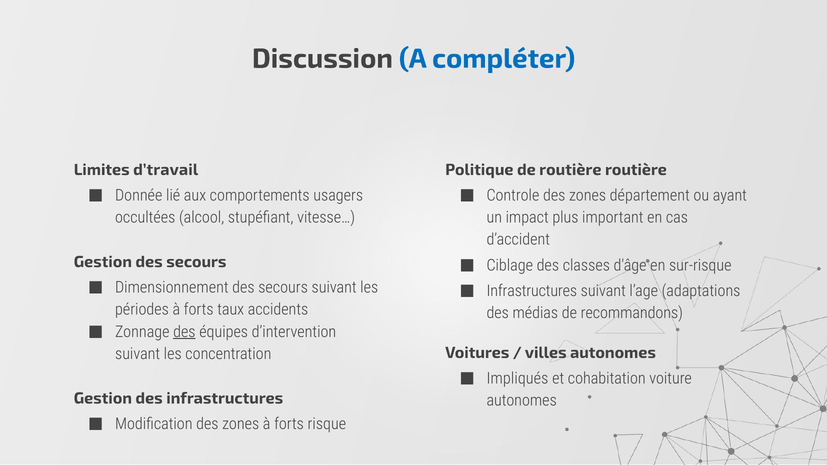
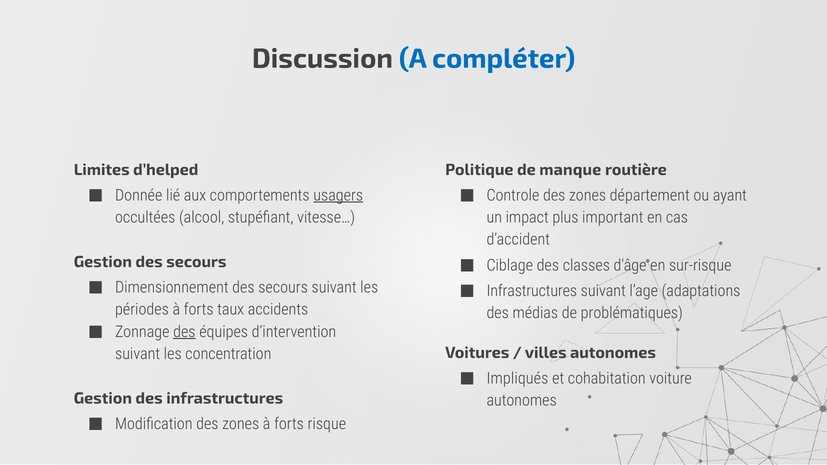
d’travail: d’travail -> d’helped (166, 170)
de routière: routière -> manque (570, 170)
usagers underline: none -> present (338, 195)
recommandons: recommandons -> problématiques (632, 313)
